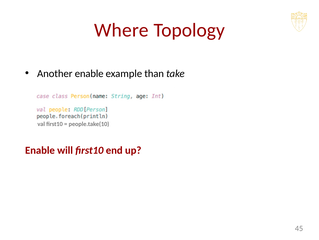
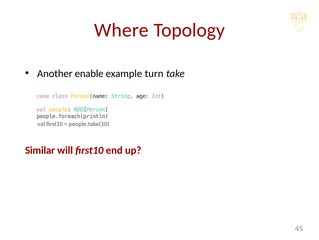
than: than -> turn (154, 73)
Enable: Enable -> Similar (40, 150)
